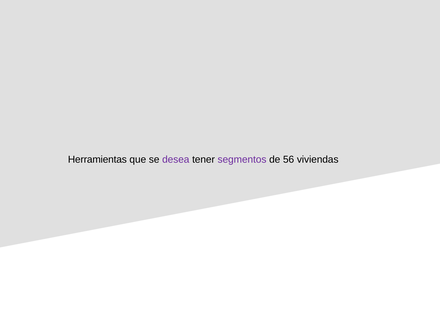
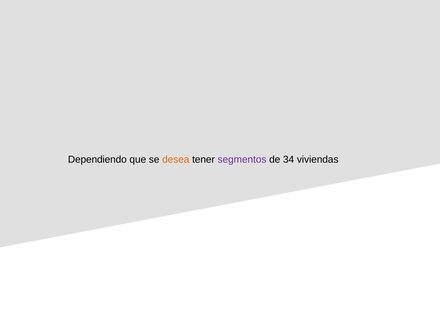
Herramientas: Herramientas -> Dependiendo (97, 160)
desea colour: purple -> orange (176, 160)
56: 56 -> 34 (289, 160)
